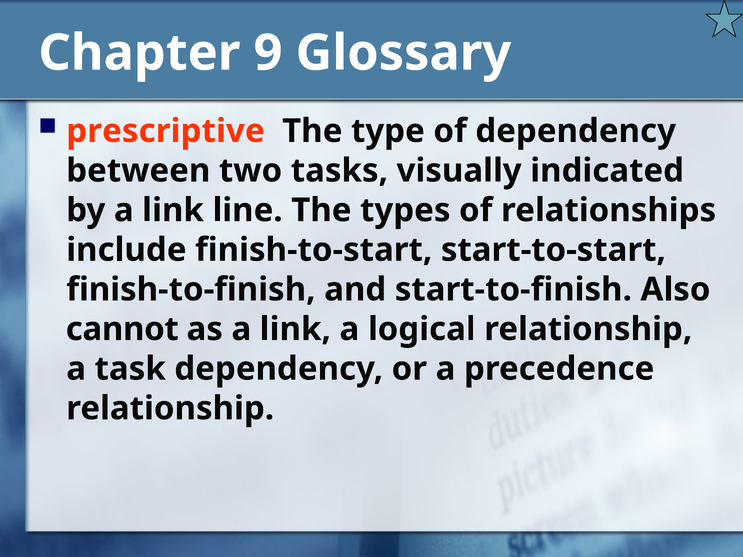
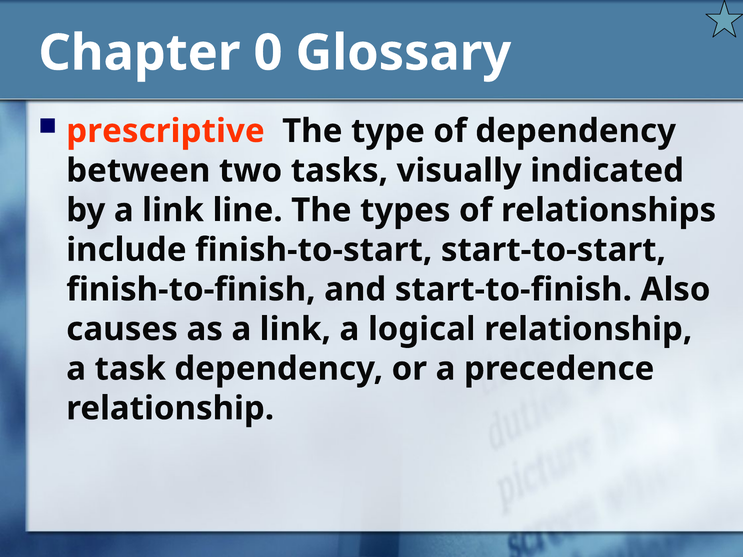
9: 9 -> 0 (268, 53)
cannot: cannot -> causes (122, 329)
